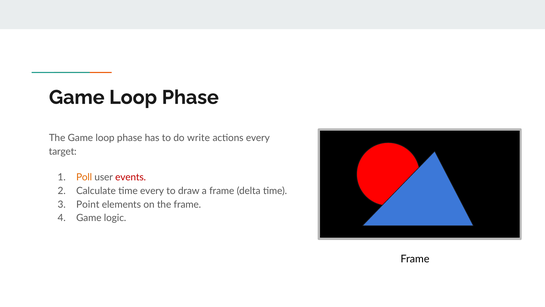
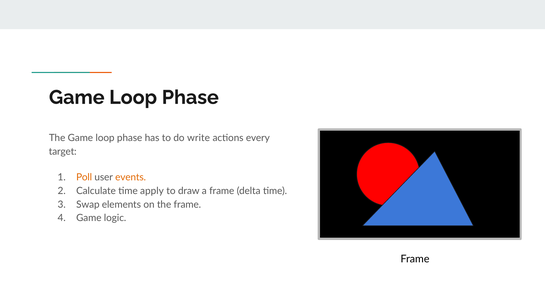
events colour: red -> orange (131, 177)
time every: every -> apply (152, 191)
Point: Point -> Swap (88, 204)
